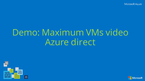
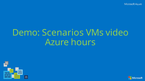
Maximum: Maximum -> Scenarios (63, 33)
direct: direct -> hours (83, 43)
